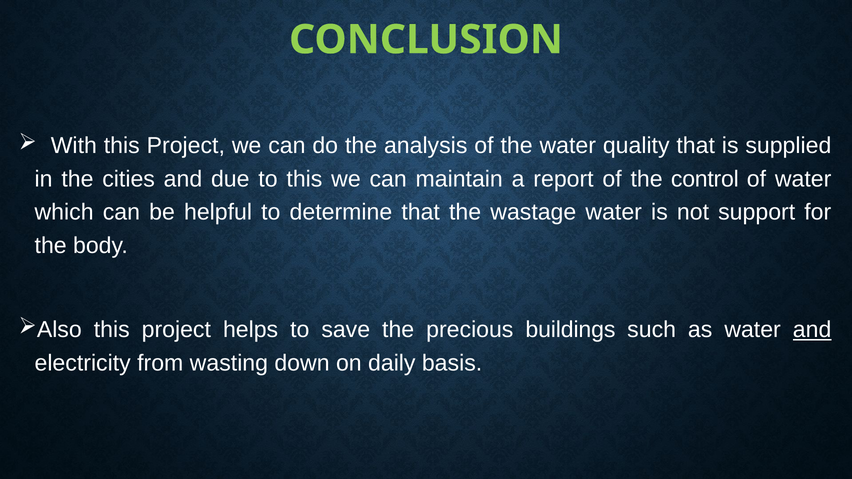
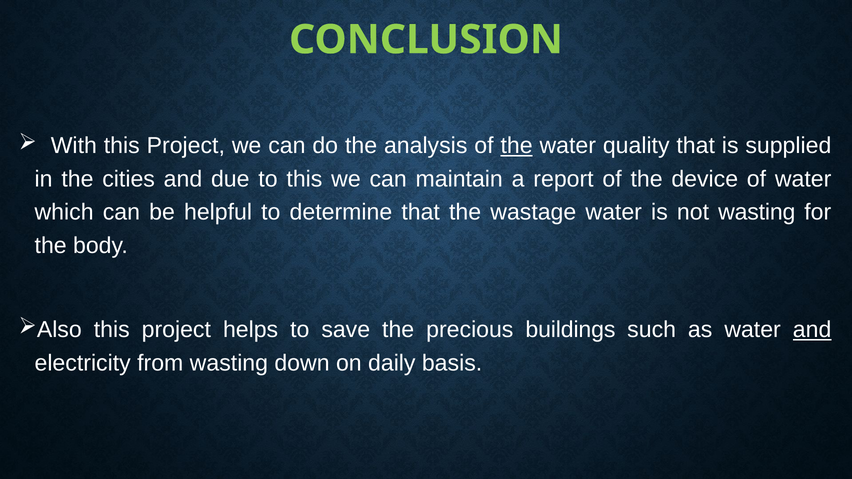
the underline: none -> present (517, 146)
control: control -> device (705, 179)
not support: support -> wasting (757, 212)
